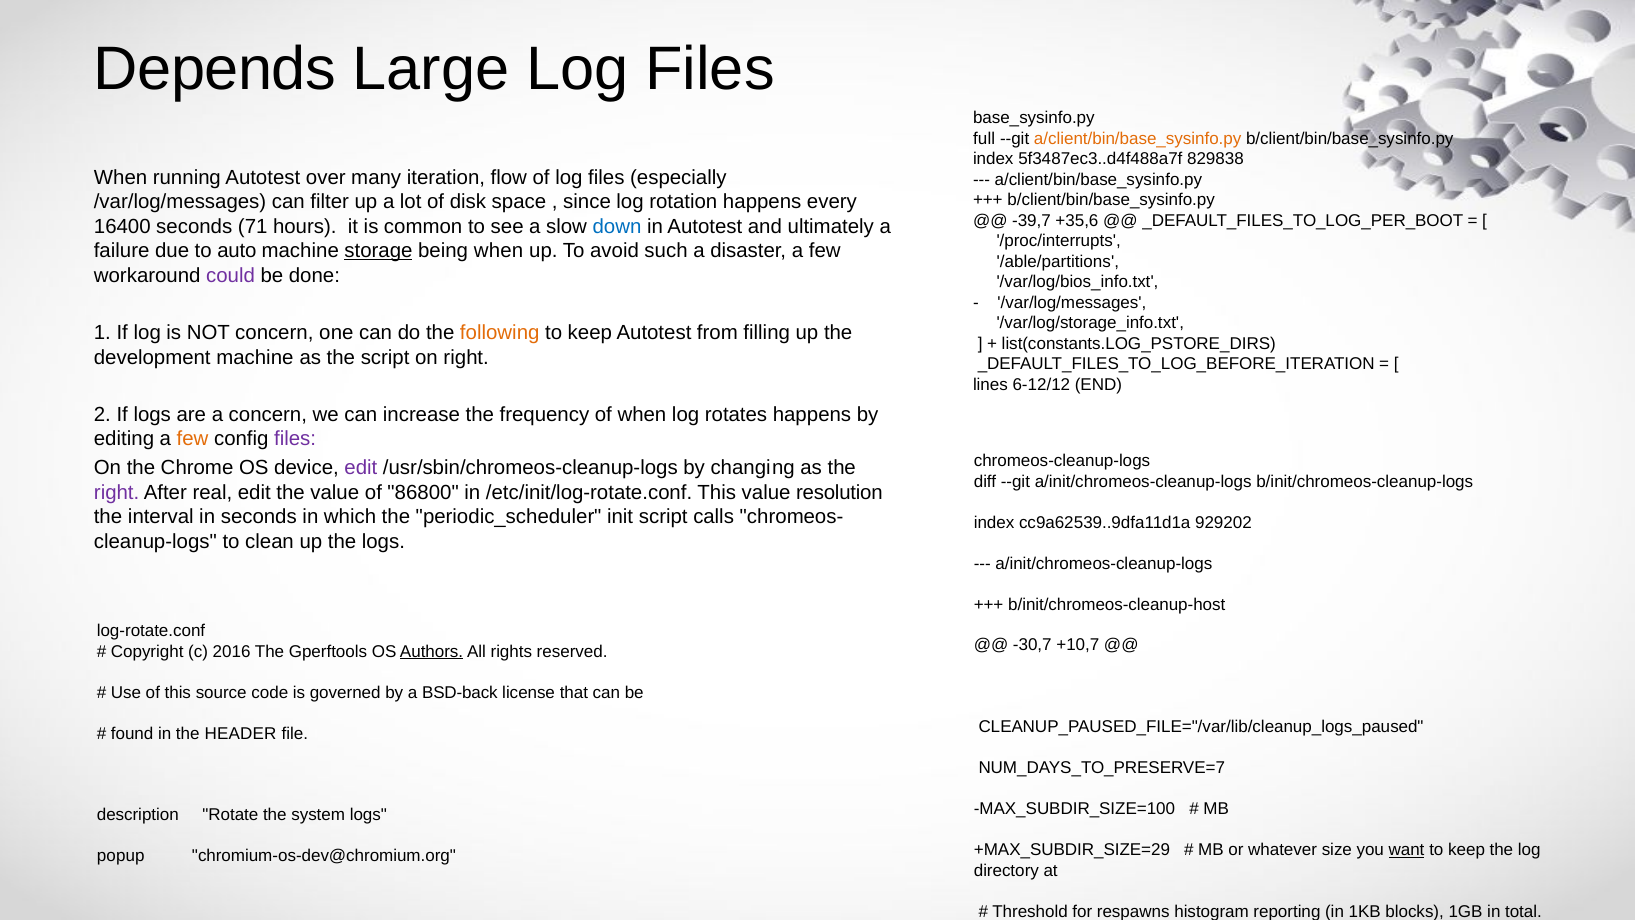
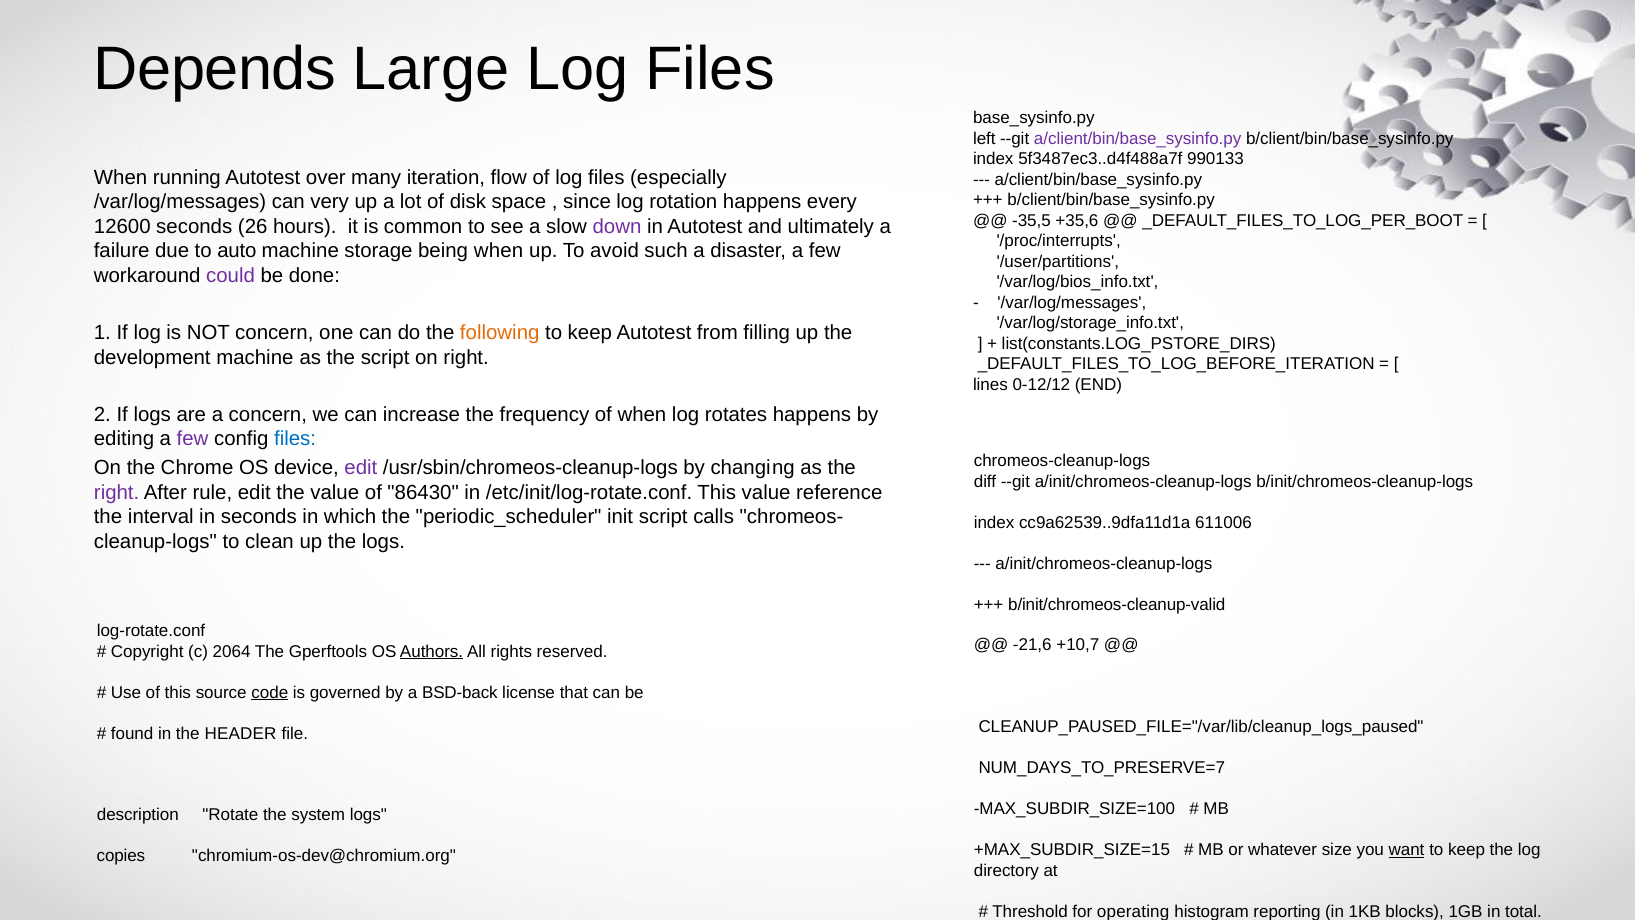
full: full -> left (984, 139)
a/client/bin/base_sysinfo.py colour: orange -> purple (1138, 139)
829838: 829838 -> 990133 (1215, 159)
filter: filter -> very (330, 202)
-39,7: -39,7 -> -35,5 (1031, 221)
16400: 16400 -> 12600 (122, 226)
71: 71 -> 26 (253, 226)
down colour: blue -> purple (617, 226)
storage underline: present -> none (378, 251)
/able/partitions: /able/partitions -> /user/partitions (1058, 261)
6-12/12: 6-12/12 -> 0-12/12 (1041, 384)
few colour: orange -> purple (193, 439)
files colour: purple -> blue (295, 439)
real: real -> rule (212, 492)
86800: 86800 -> 86430 (423, 492)
resolution: resolution -> reference (839, 492)
929202: 929202 -> 611006 (1223, 522)
b/init/chromeos-cleanup-host: b/init/chromeos-cleanup-host -> b/init/chromeos-cleanup-valid (1117, 604)
-30,7: -30,7 -> -21,6 (1032, 645)
2016: 2016 -> 2064 (232, 651)
code underline: none -> present (270, 692)
+MAX_SUBDIR_SIZE=29: +MAX_SUBDIR_SIZE=29 -> +MAX_SUBDIR_SIZE=15 (1072, 850)
popup: popup -> copies (121, 856)
respawns: respawns -> operating (1133, 911)
